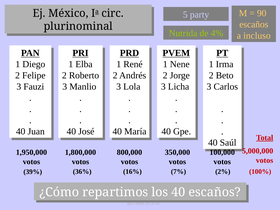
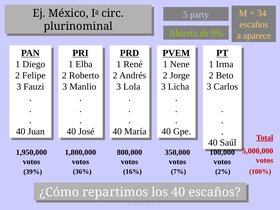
90: 90 -> 34 (262, 13)
Nutrida: Nutrida -> Abierta (183, 33)
4%: 4% -> 9% (217, 33)
incluso: incluso -> aparece (257, 36)
